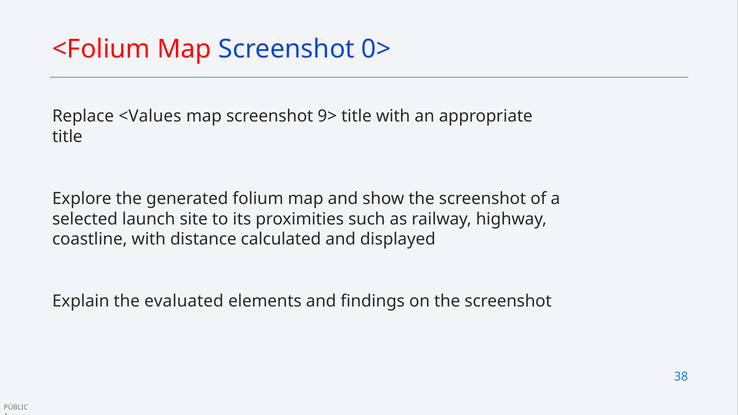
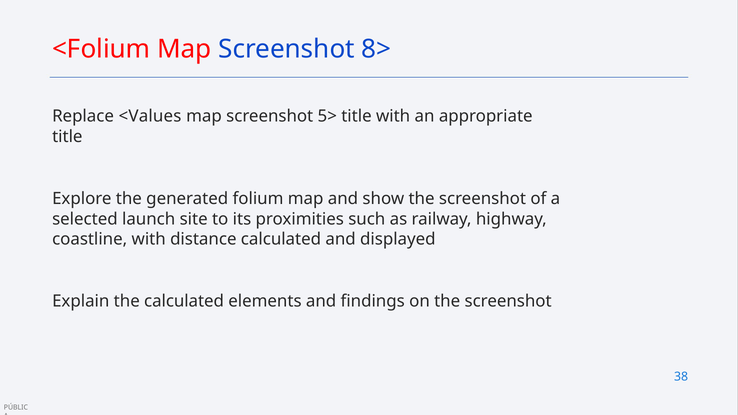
0>: 0> -> 8> (376, 49)
9>: 9> -> 5> (327, 116)
the evaluated: evaluated -> calculated (184, 301)
